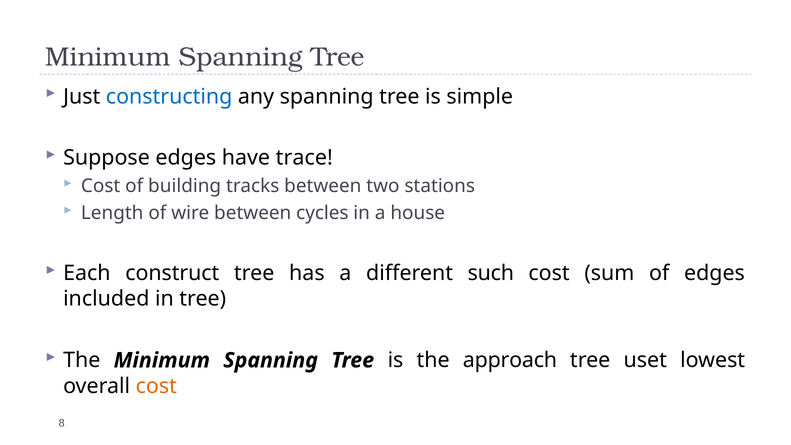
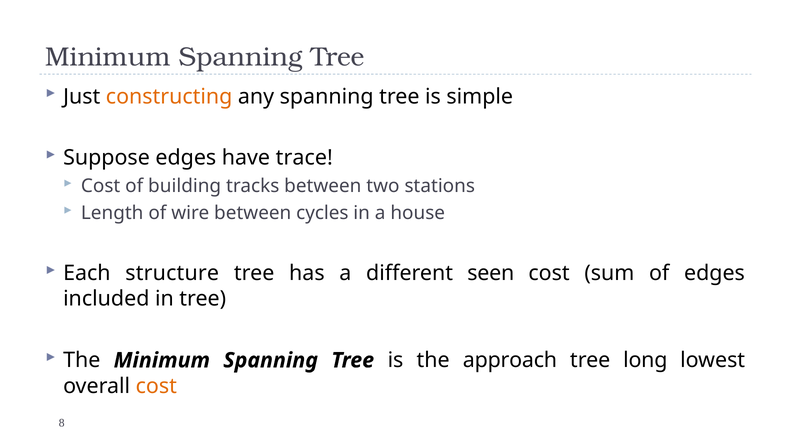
constructing colour: blue -> orange (169, 96)
construct: construct -> structure (172, 273)
such: such -> seen (491, 273)
uset: uset -> long (645, 360)
